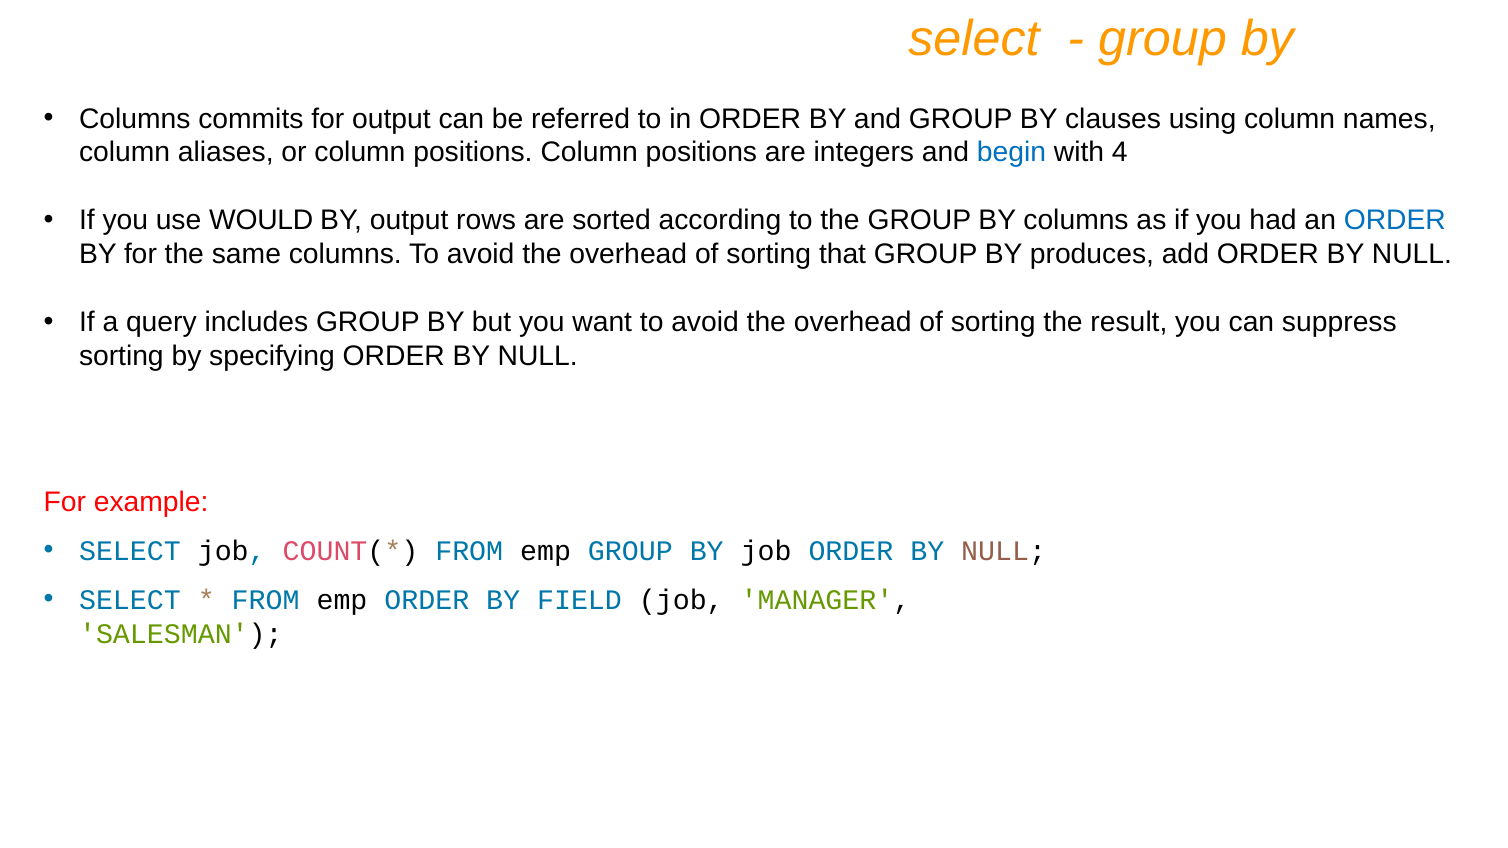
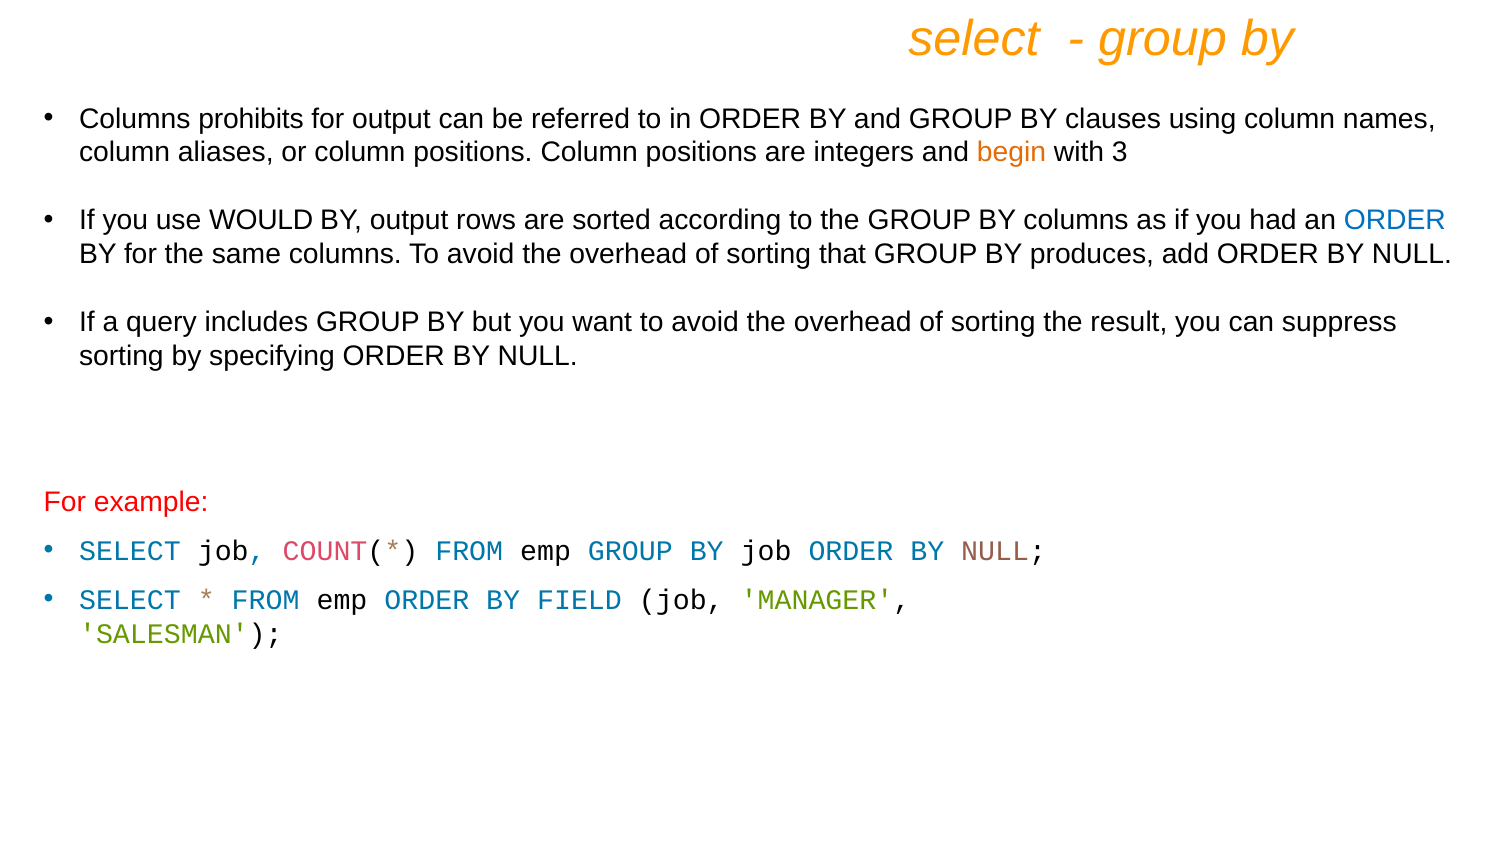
commits: commits -> prohibits (251, 119)
begin colour: blue -> orange (1012, 153)
4: 4 -> 3 (1120, 153)
